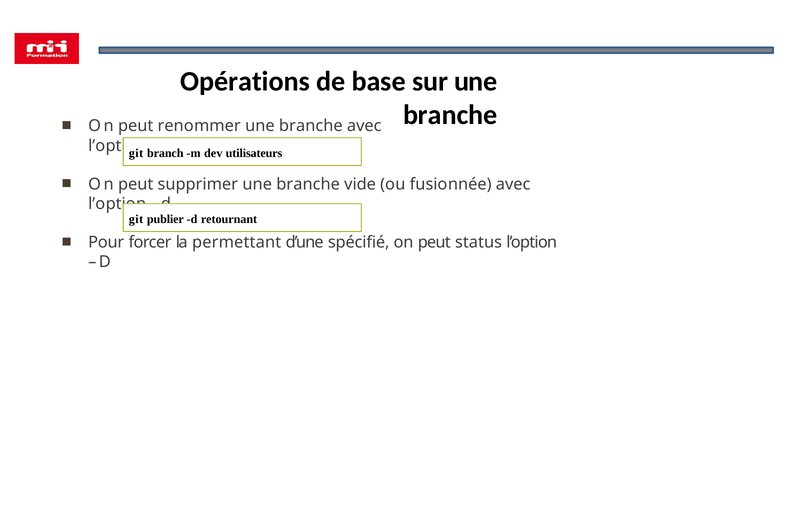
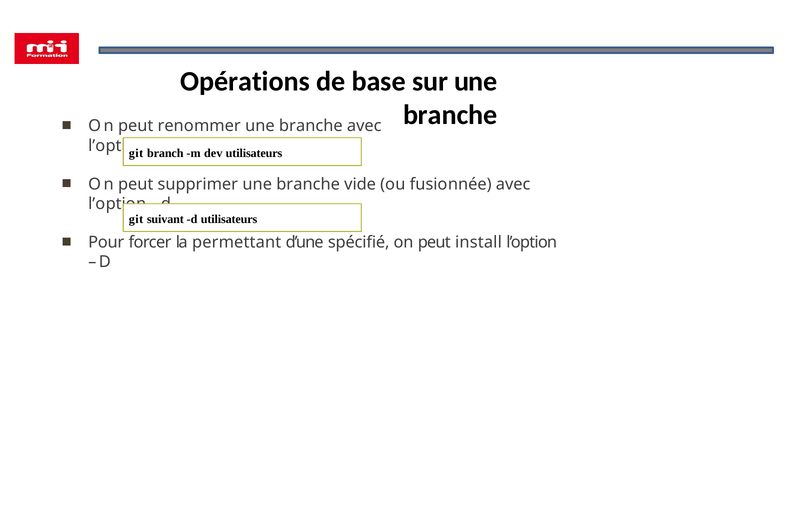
publier: publier -> suivant (165, 219)
d retournant: retournant -> utilisateurs (229, 219)
status: status -> install (478, 242)
